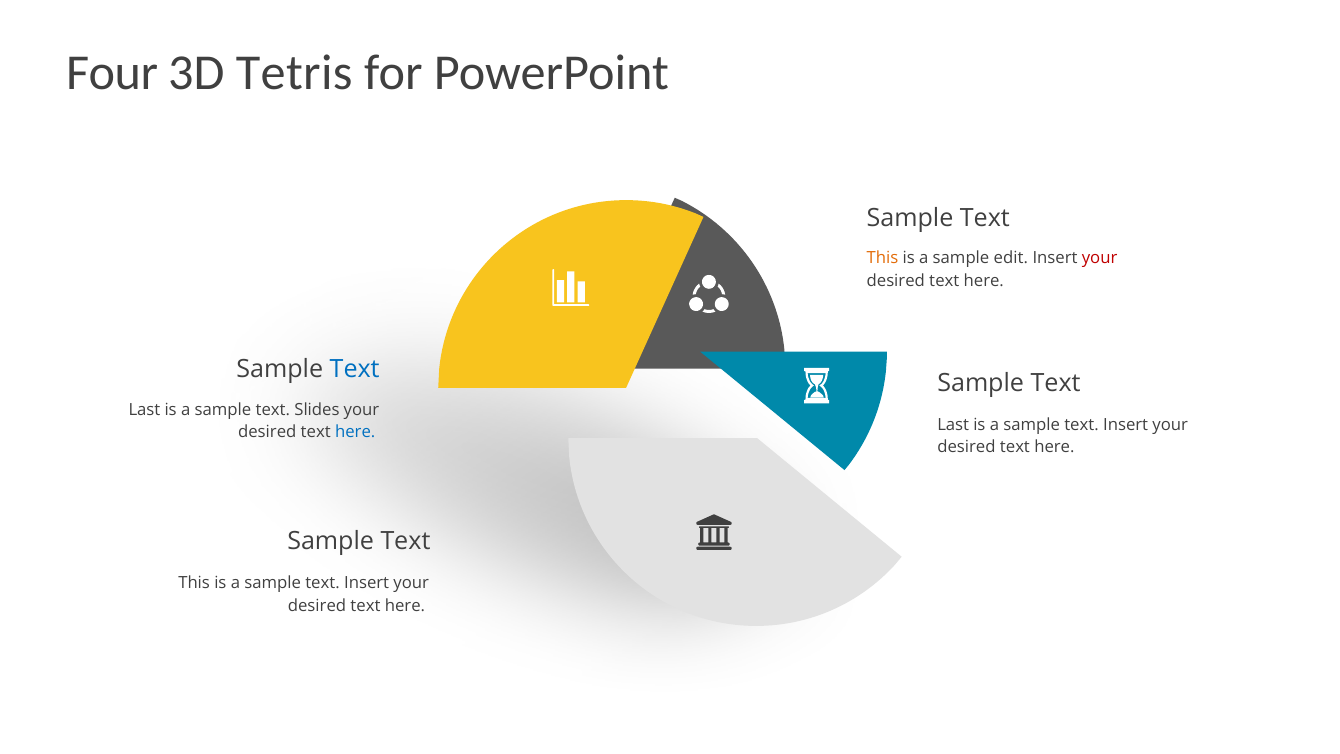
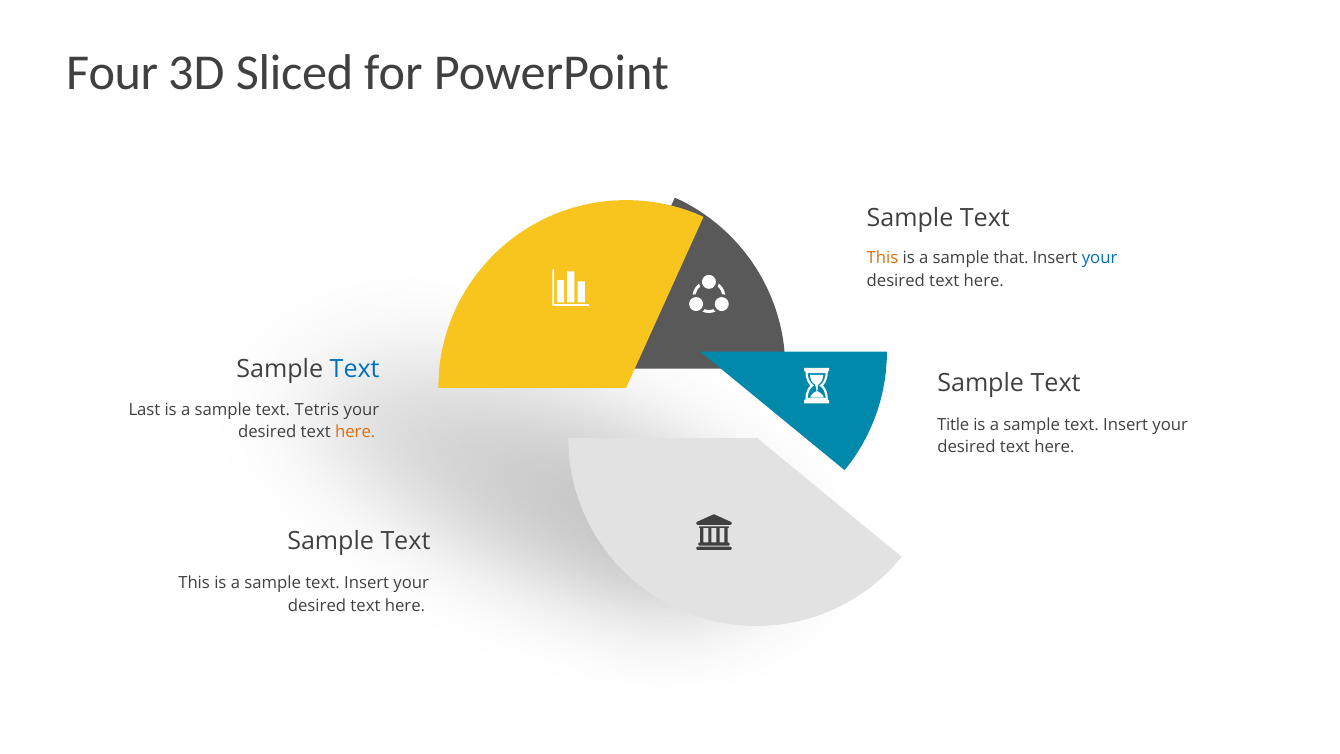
Tetris: Tetris -> Sliced (295, 73)
edit: edit -> that (1011, 258)
your colour: red -> blue (1100, 258)
Slides: Slides -> Tetris (317, 410)
Last: Last -> Title (953, 424)
here colour: blue -> orange (355, 432)
